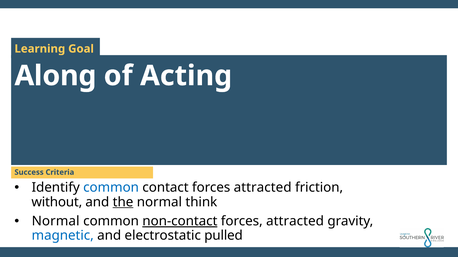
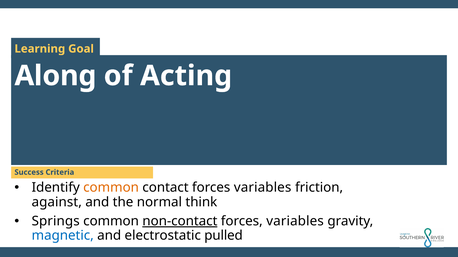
common colour: blue -> orange (111, 188)
contact forces attracted: attracted -> variables (263, 188)
without: without -> against (57, 202)
the underline: present -> none (123, 202)
Normal: Normal -> Springs (56, 222)
attracted: attracted -> variables (295, 222)
